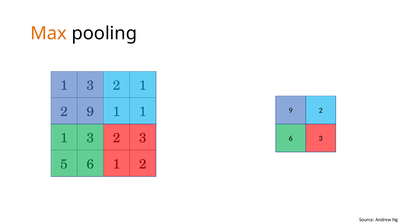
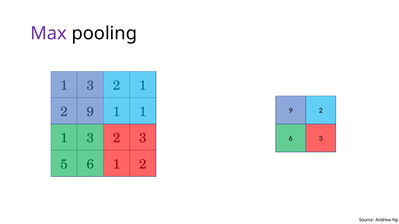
Max colour: orange -> purple (49, 34)
